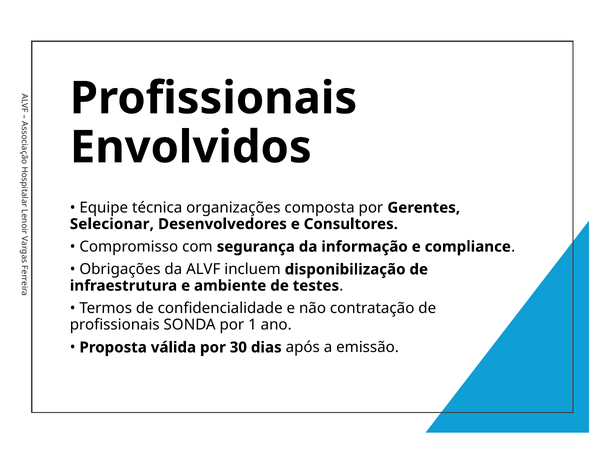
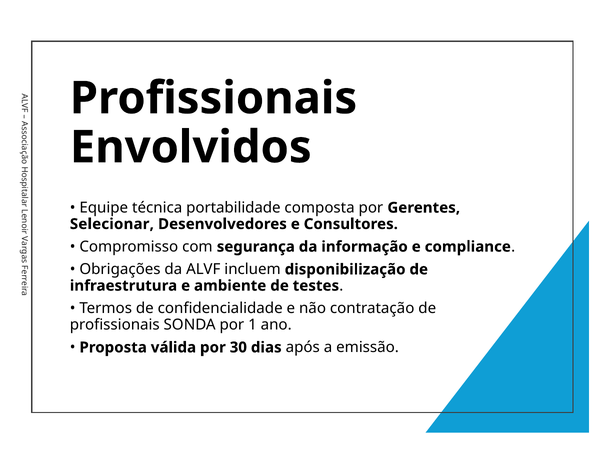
organizações: organizações -> portabilidade (233, 208)
